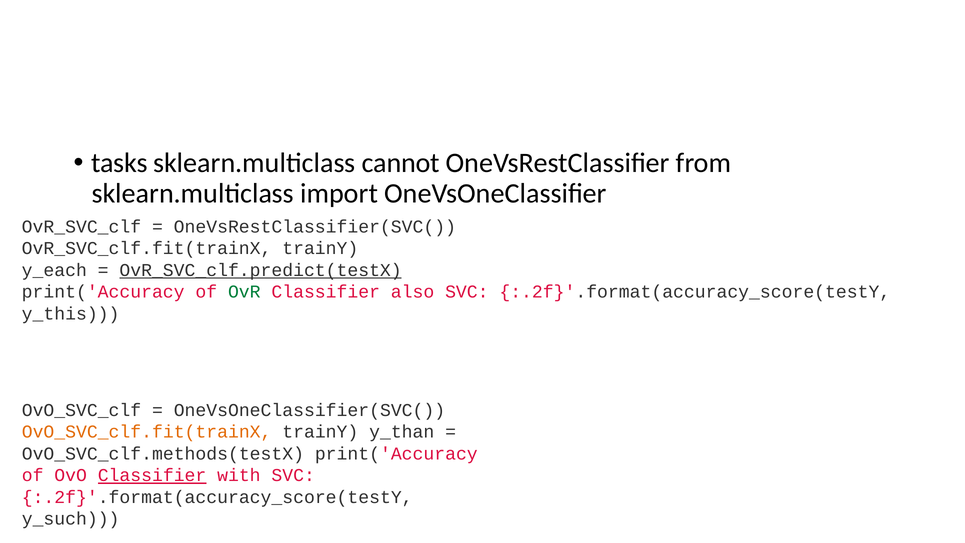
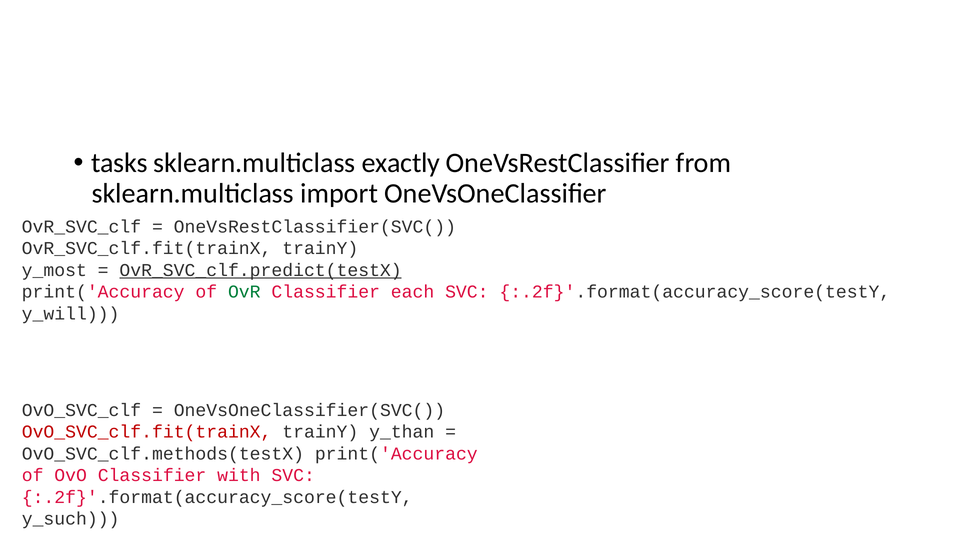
cannot: cannot -> exactly (401, 163)
y_each: y_each -> y_most (54, 270)
also: also -> each (413, 292)
y_this: y_this -> y_will (71, 314)
OvO_SVC_clf.fit(trainX colour: orange -> red (147, 432)
Classifier underline: present -> none (152, 475)
